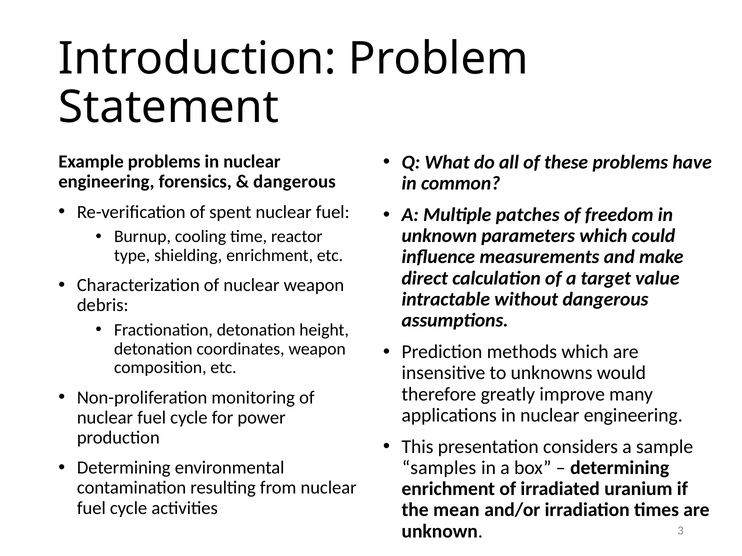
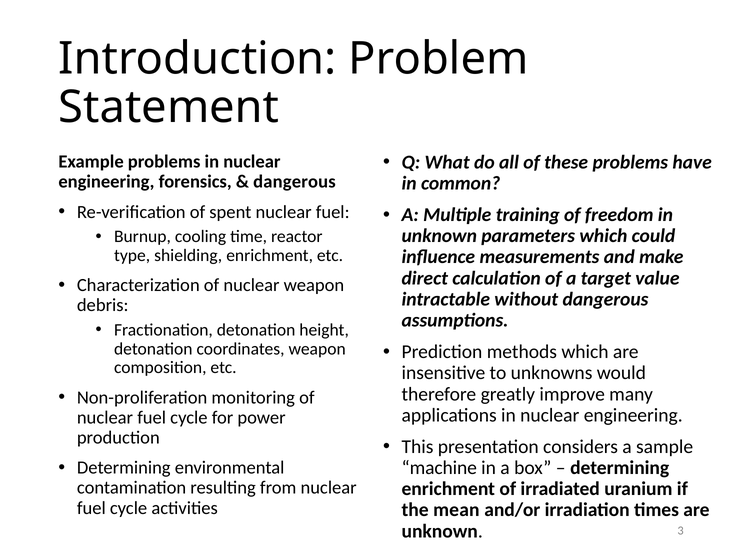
patches: patches -> training (528, 215)
samples: samples -> machine (439, 468)
